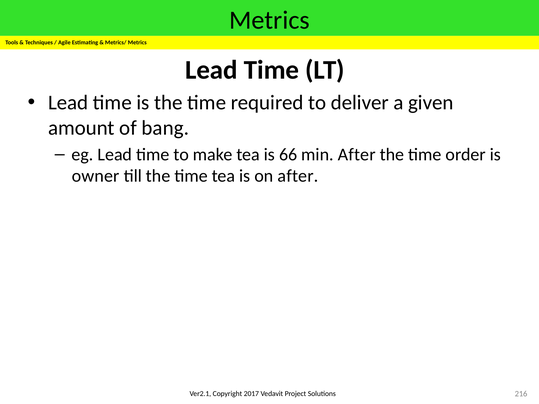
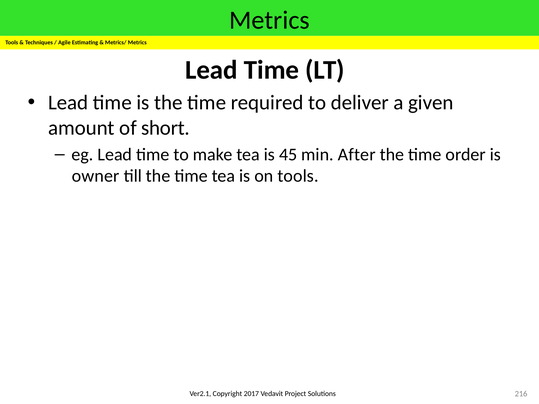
bang: bang -> short (166, 128)
66: 66 -> 45 (288, 155)
on after: after -> tools (298, 176)
